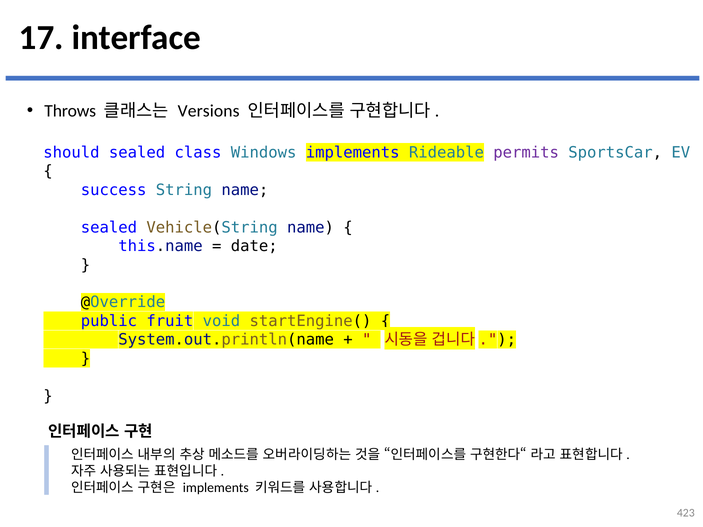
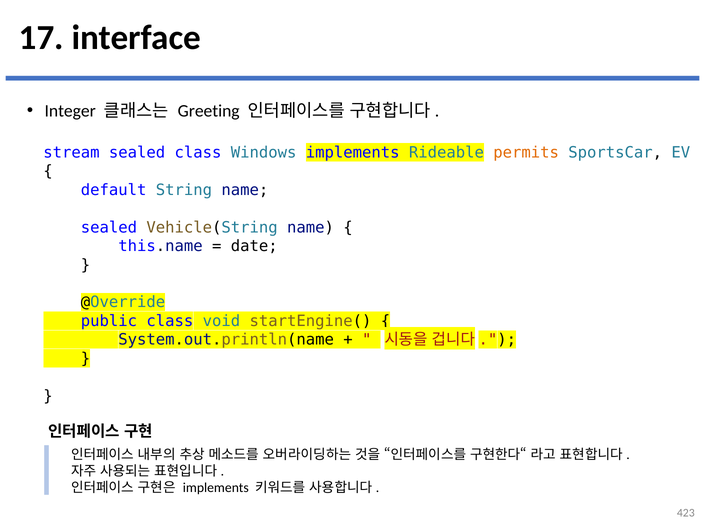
Throws: Throws -> Integer (70, 111)
Versions: Versions -> Greeting (209, 111)
should: should -> stream (71, 153)
permits colour: purple -> orange (526, 153)
success: success -> default (114, 190)
public fruit: fruit -> class (170, 321)
